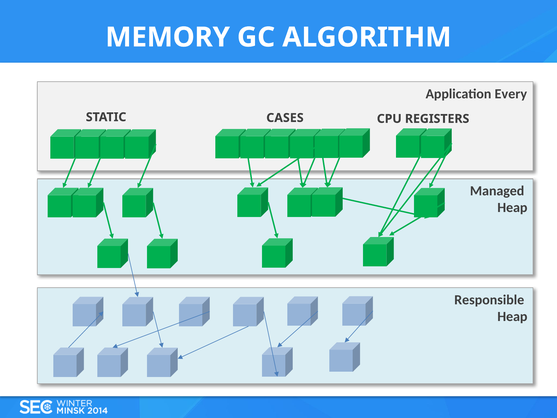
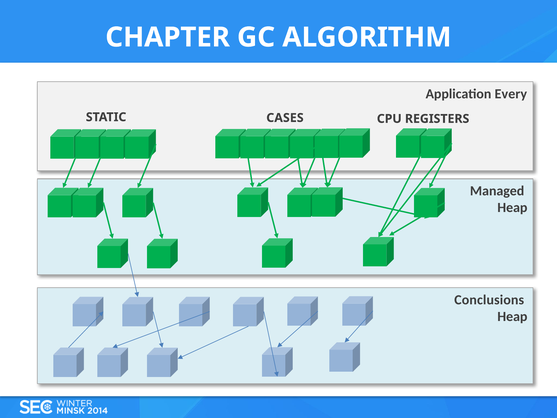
MEMORY: MEMORY -> CHAPTER (168, 37)
Responsible: Responsible -> Conclusions (489, 300)
